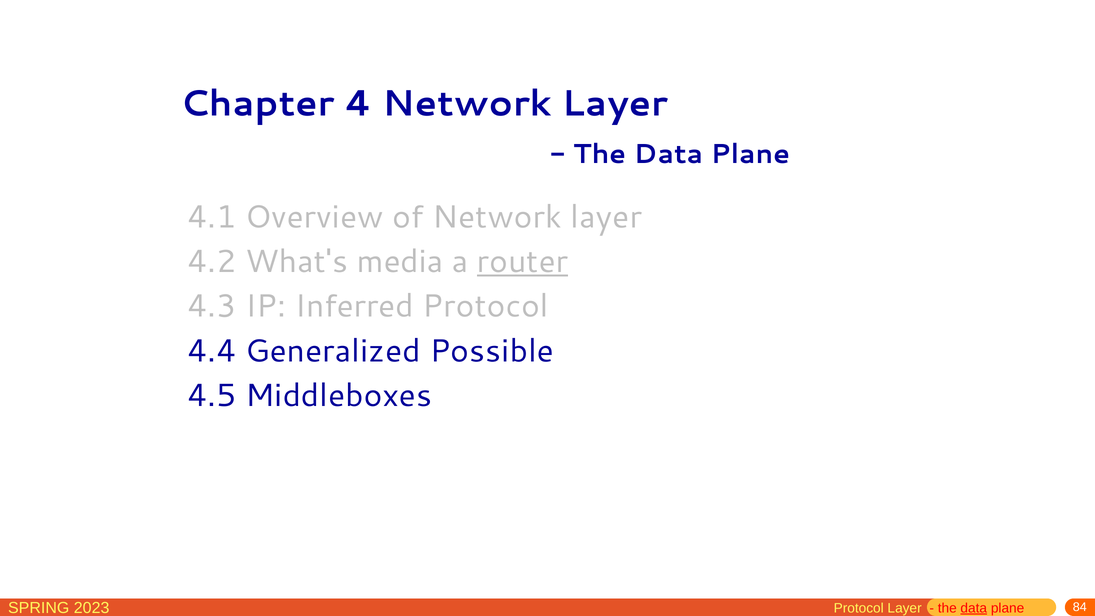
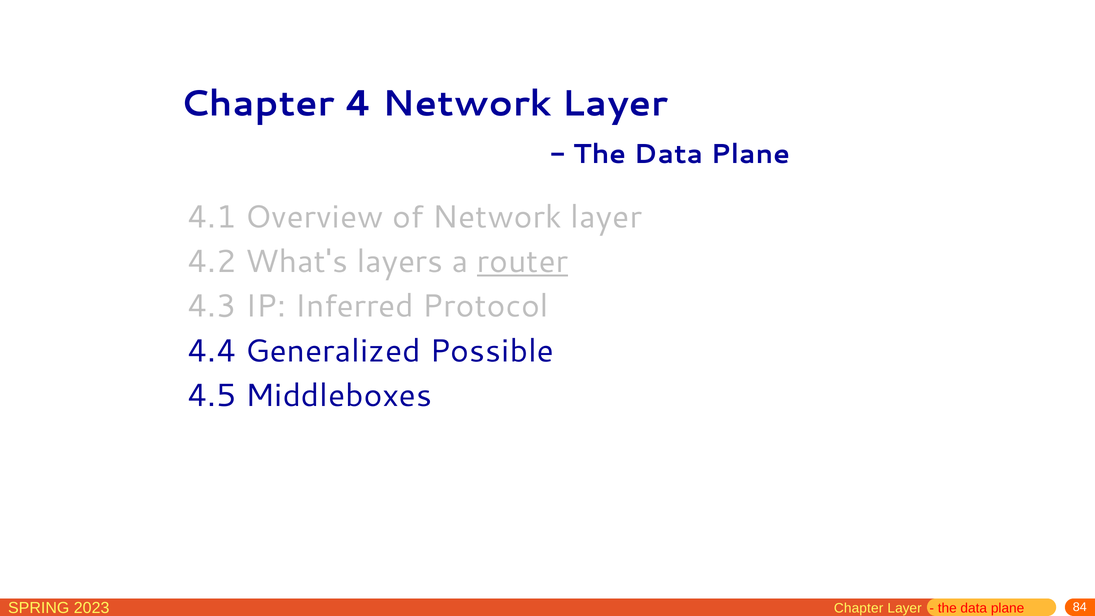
media: media -> layers (400, 262)
Protocol: Protocol -> Chapter (859, 608)
data underline: present -> none (974, 608)
